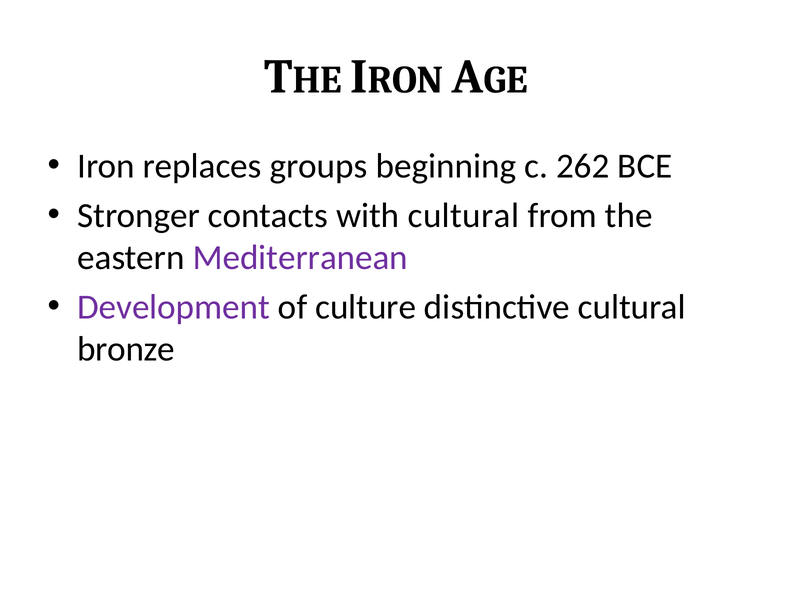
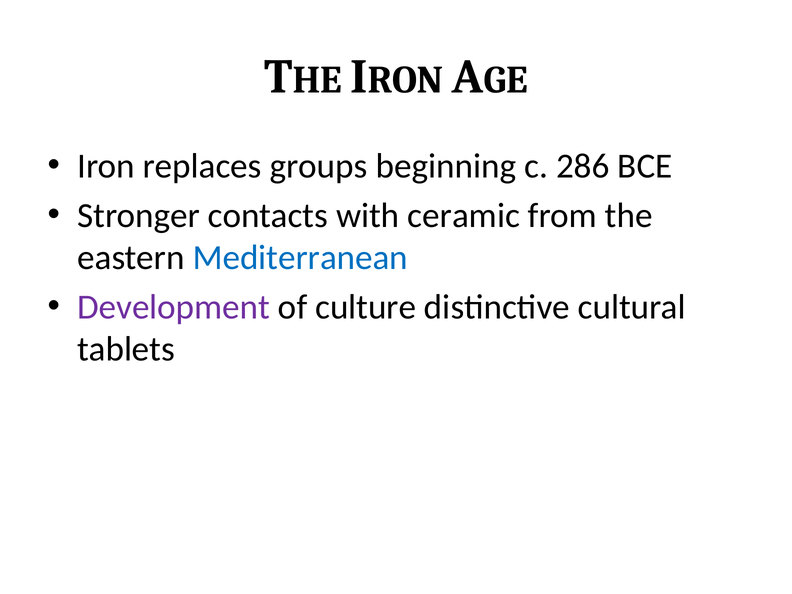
262: 262 -> 286 (583, 166)
with cultural: cultural -> ceramic (464, 215)
Mediterranean colour: purple -> blue (300, 258)
bronze: bronze -> tablets (126, 349)
